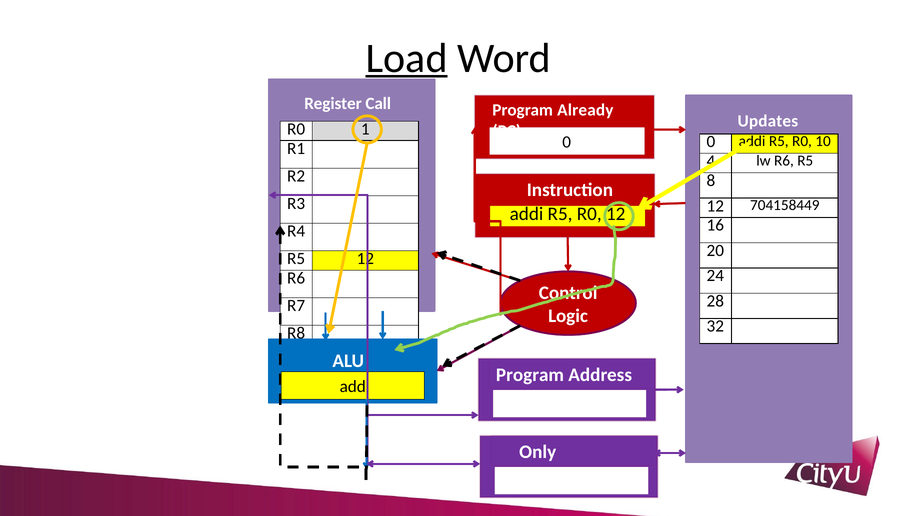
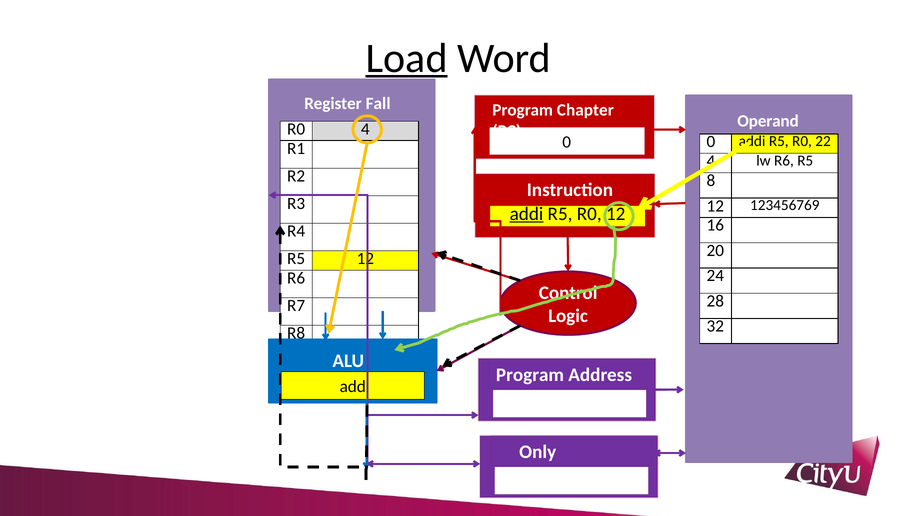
Call: Call -> Fall (378, 104)
Already: Already -> Chapter (585, 110)
Updates: Updates -> Operand (768, 121)
R0 1: 1 -> 4 (365, 129)
10: 10 -> 22 (823, 141)
704158449: 704158449 -> 123456769 (785, 205)
addi underline: none -> present (527, 214)
